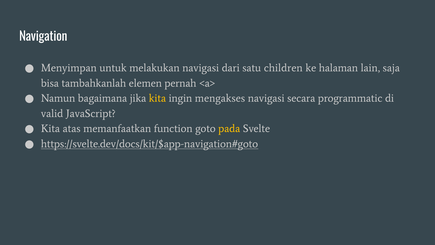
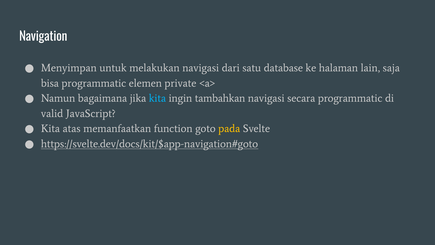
children: children -> database (283, 68)
bisa tambahkanlah: tambahkanlah -> programmatic (94, 83)
pernah: pernah -> private (180, 83)
kita colour: yellow -> light blue (157, 98)
mengakses: mengakses -> tambahkan (220, 98)
